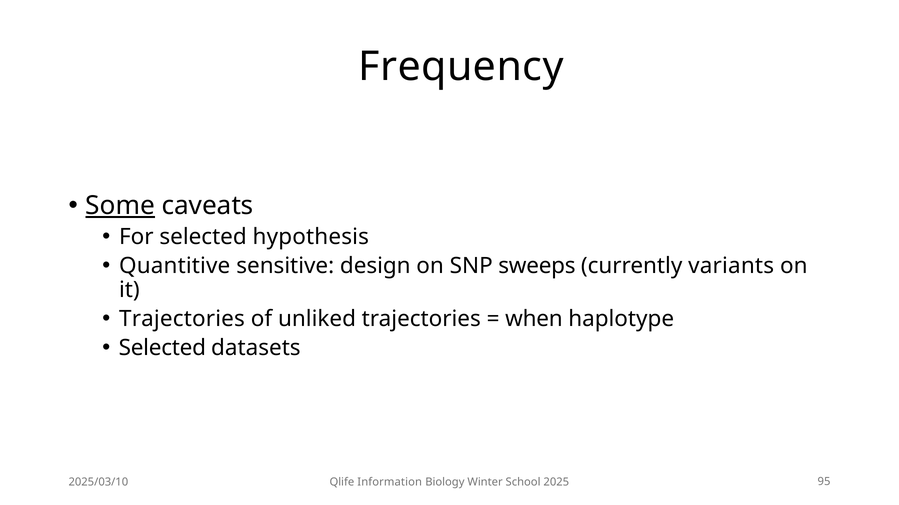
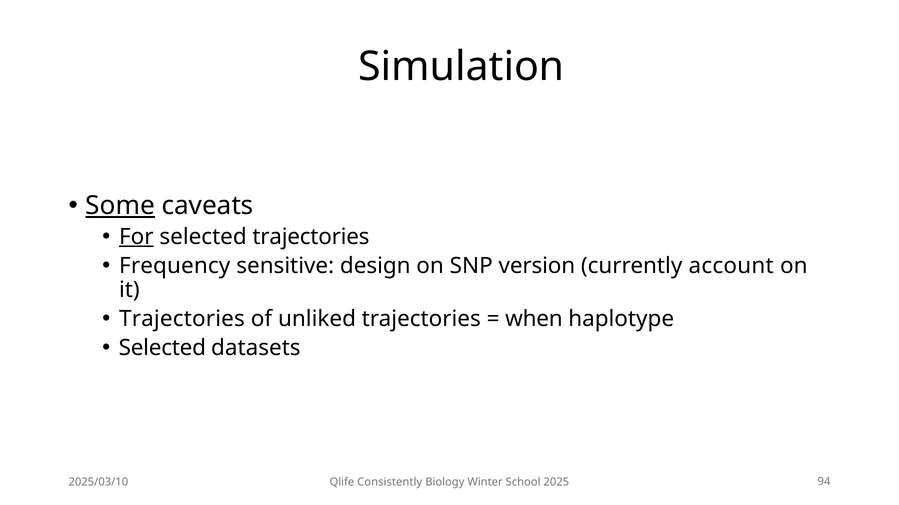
Frequency: Frequency -> Simulation (461, 67)
For underline: none -> present (136, 237)
selected hypothesis: hypothesis -> trajectories (311, 237)
Quantitive: Quantitive -> Frequency (175, 266)
sweeps: sweeps -> version (537, 266)
variants: variants -> account (731, 266)
Information: Information -> Consistently (390, 483)
95: 95 -> 94 (824, 482)
